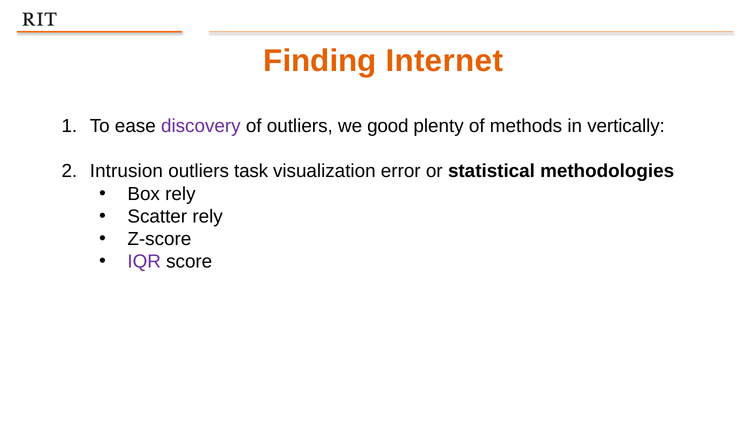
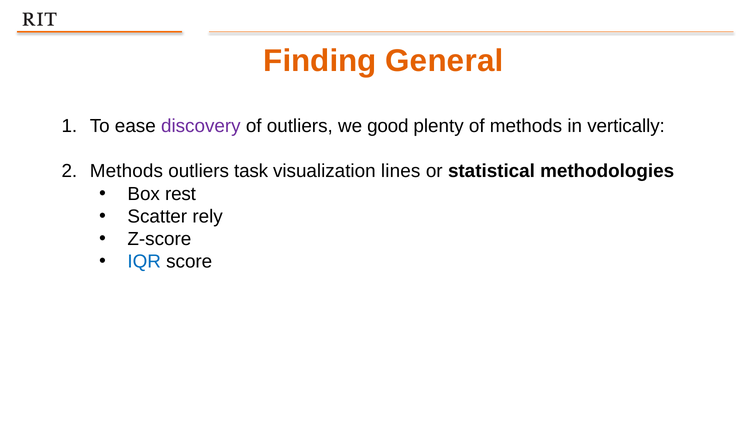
Internet: Internet -> General (444, 61)
Intrusion: Intrusion -> Methods (126, 171)
error: error -> lines (401, 171)
Box rely: rely -> rest (180, 194)
IQR colour: purple -> blue (144, 262)
